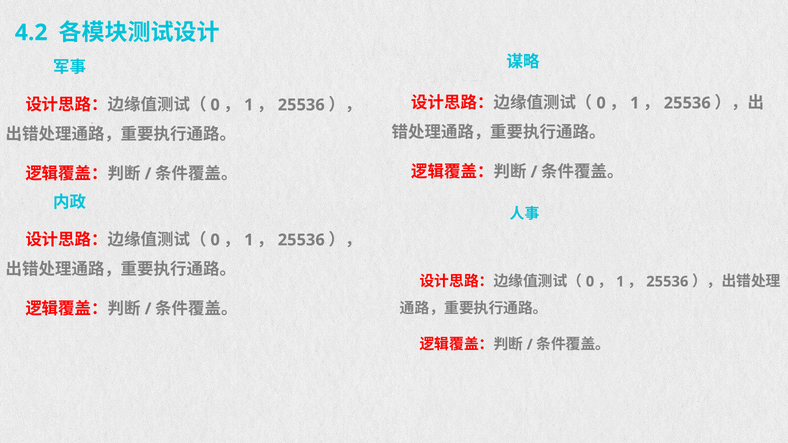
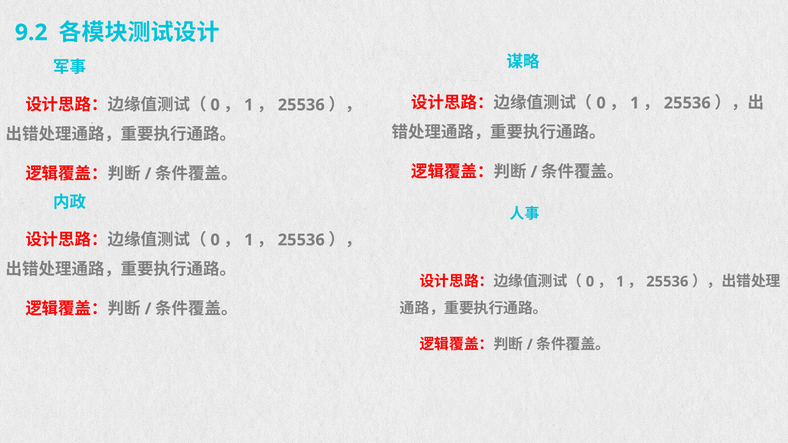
4.2: 4.2 -> 9.2 (31, 33)
